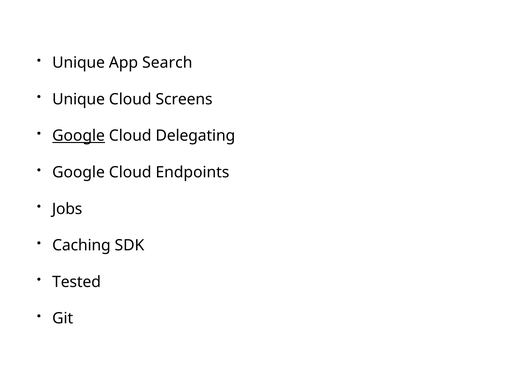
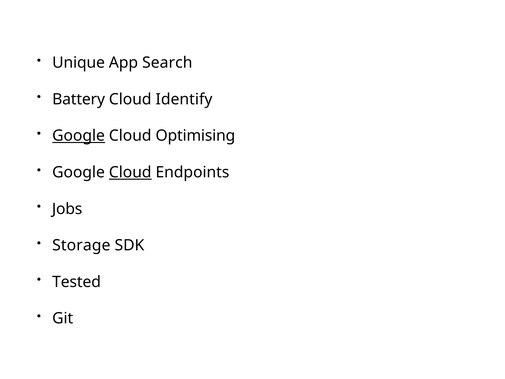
Unique: Unique -> Battery (79, 99)
Screens: Screens -> Identify (184, 99)
Delegating: Delegating -> Optimising (195, 136)
Cloud underline: none -> present (130, 172)
Caching: Caching -> Storage (81, 245)
